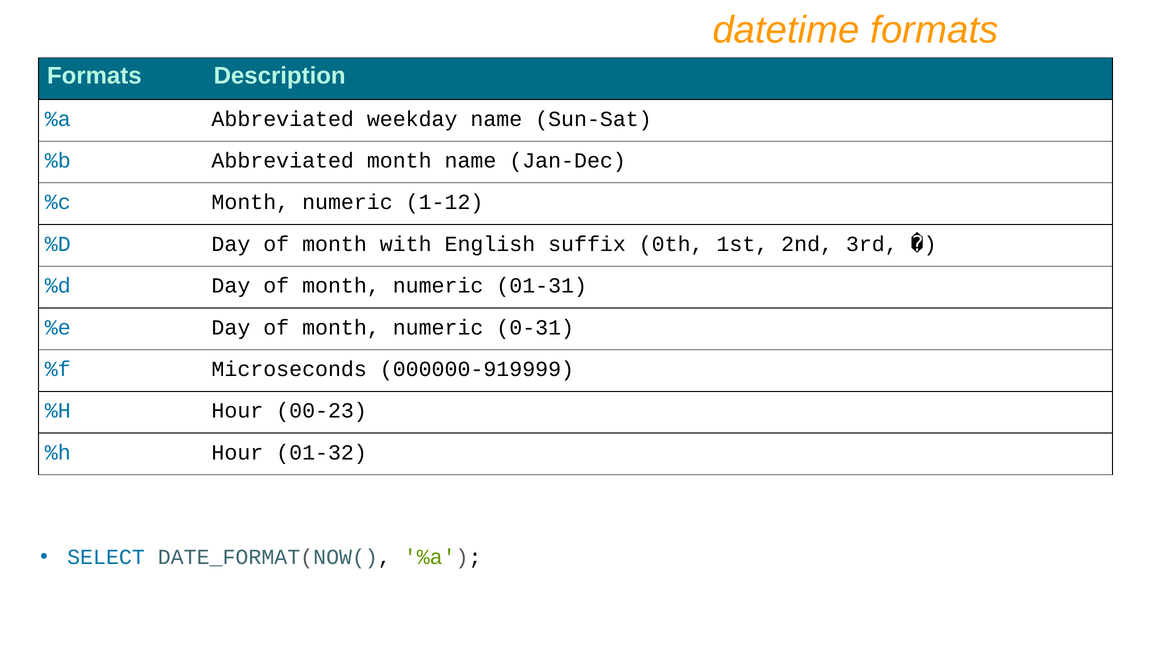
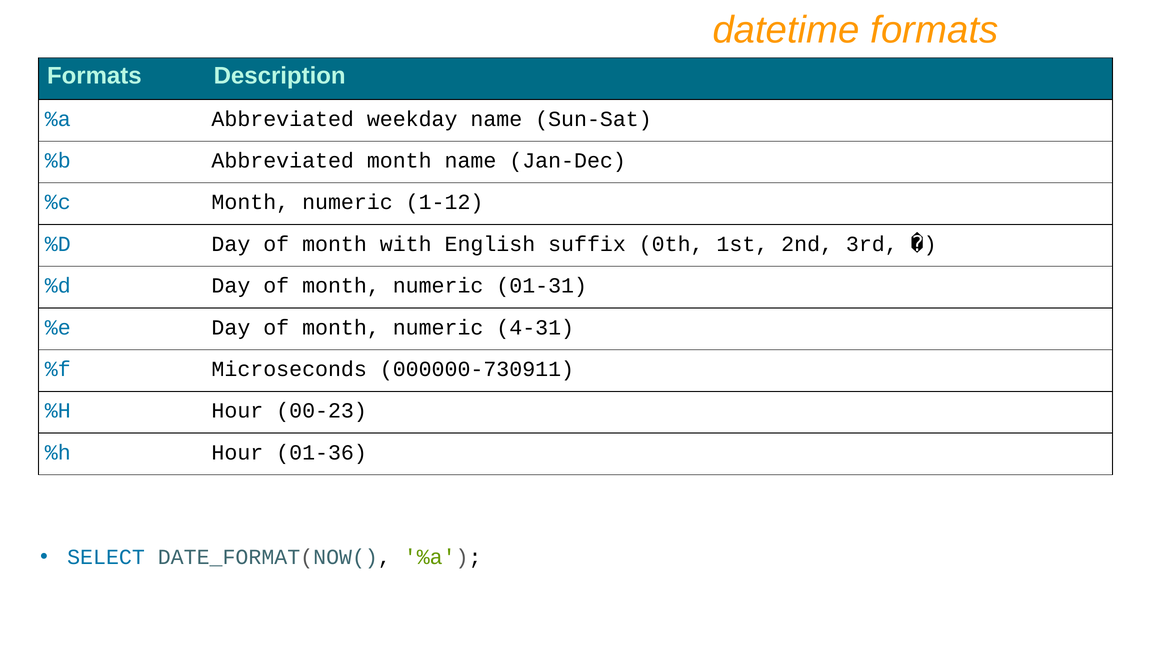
0-31: 0-31 -> 4-31 (535, 328)
000000-919999: 000000-919999 -> 000000-730911 (477, 369)
01-32: 01-32 -> 01-36 (322, 453)
